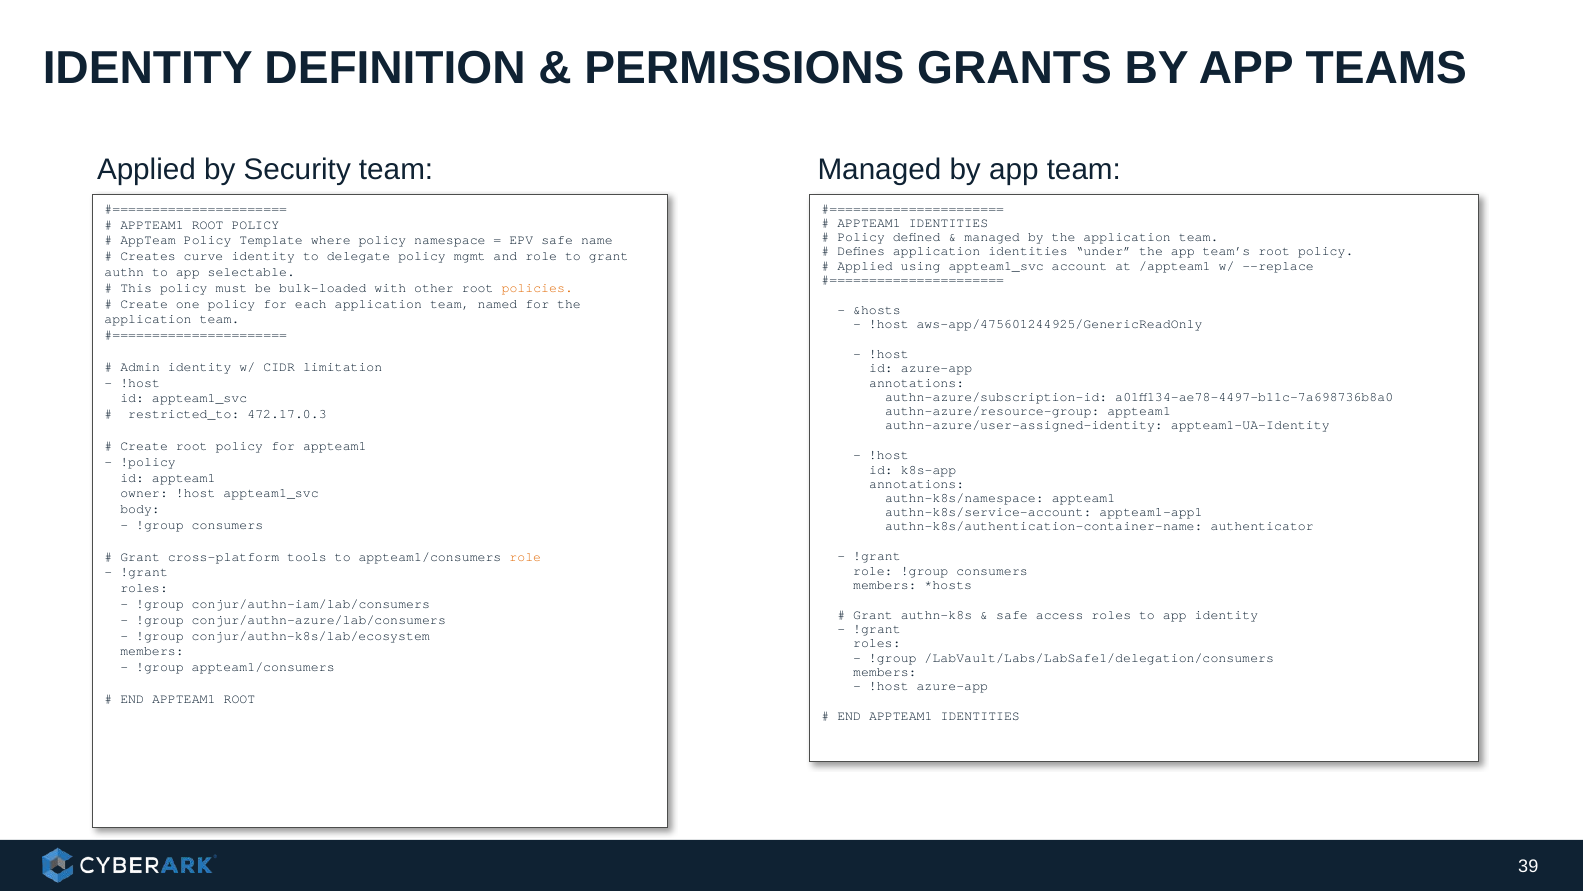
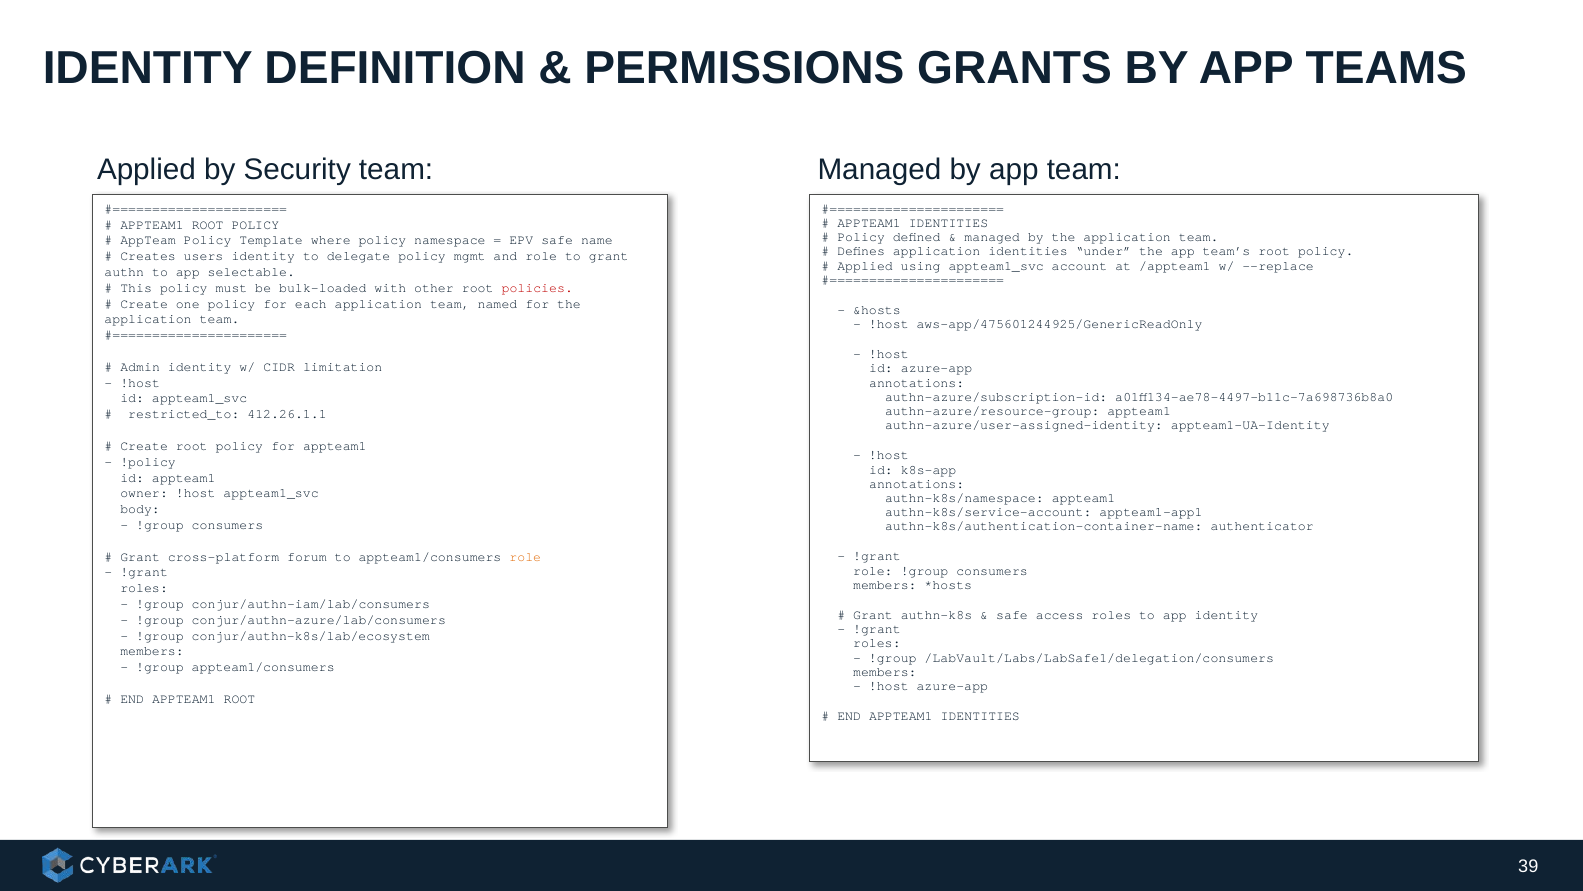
curve: curve -> users (204, 256)
policies colour: orange -> red (537, 288)
472.17.0.3: 472.17.0.3 -> 412.26.1.1 (287, 414)
tools: tools -> forum (307, 556)
